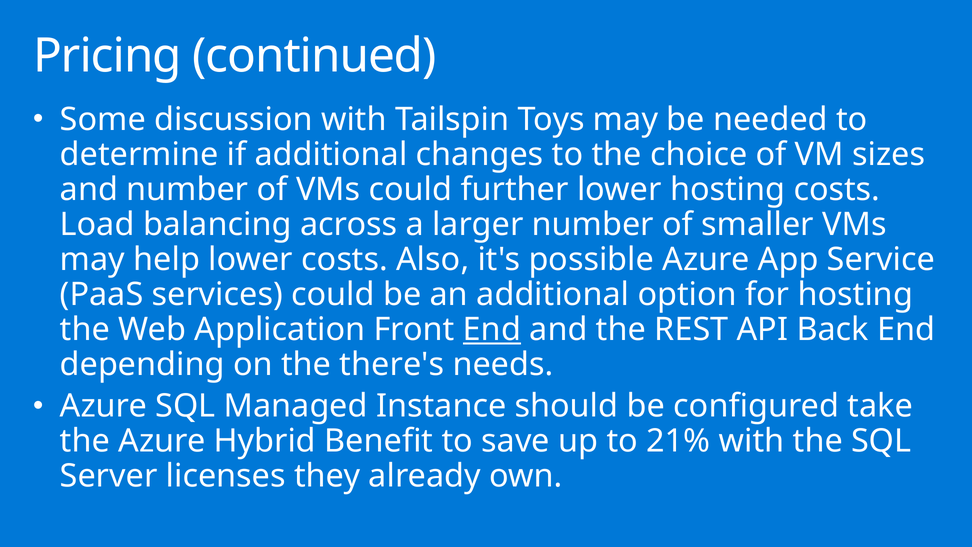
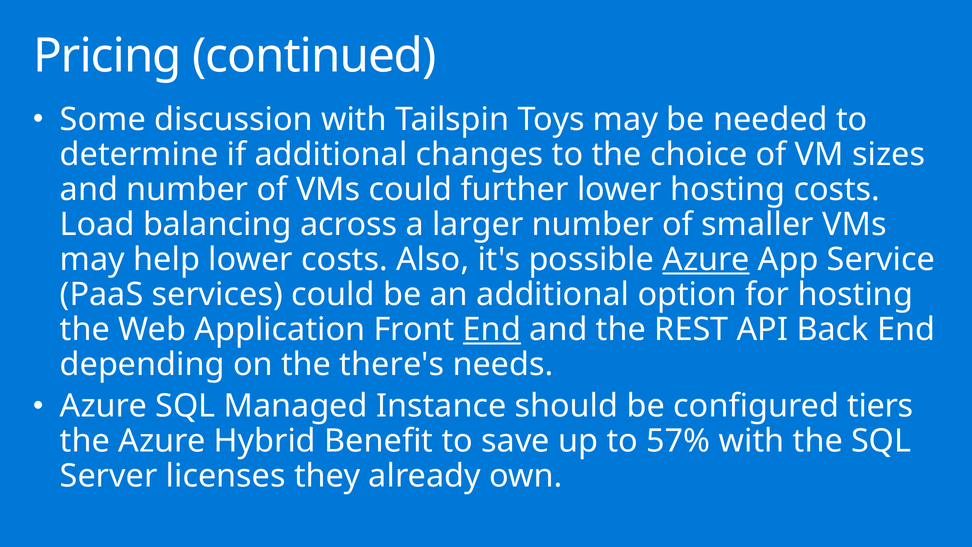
Azure underline: none -> present (706, 259)
take: take -> tiers (880, 406)
21%: 21% -> 57% (678, 441)
